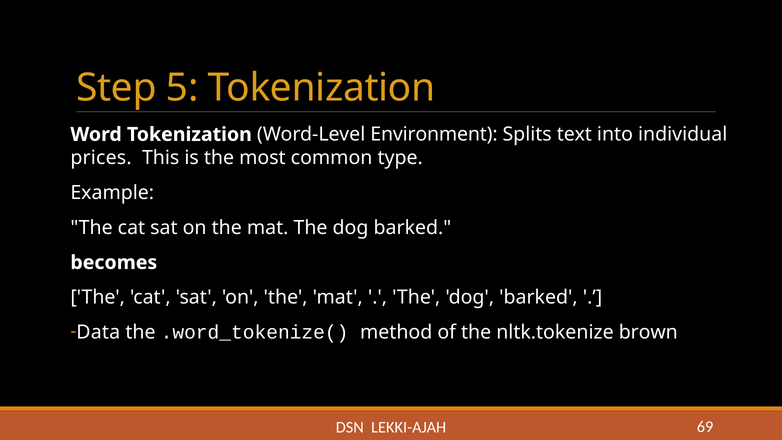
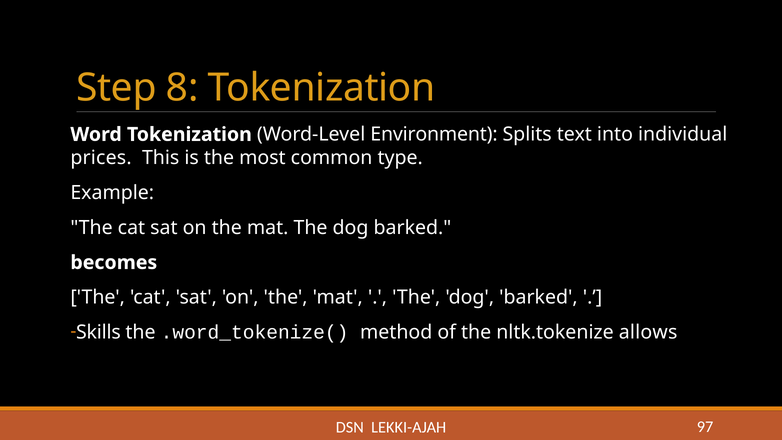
5: 5 -> 8 (182, 88)
Data: Data -> Skills (98, 332)
brown: brown -> allows (648, 332)
69: 69 -> 97 (705, 427)
